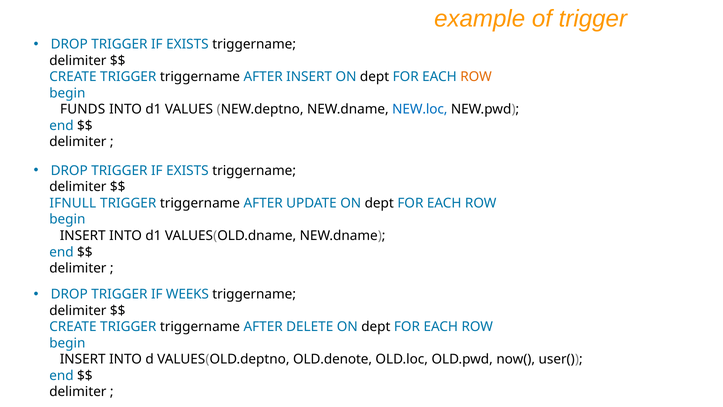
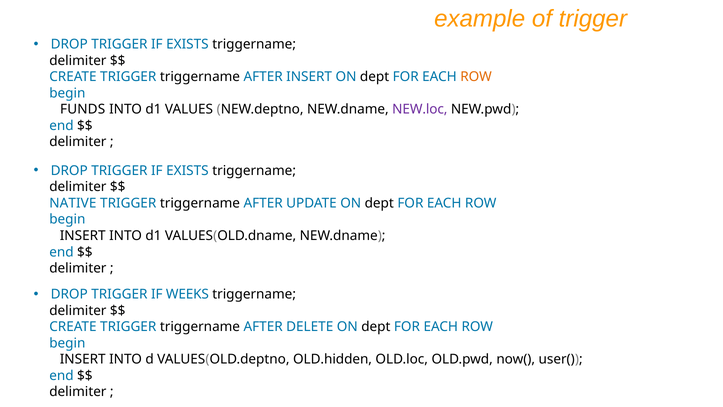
NEW.loc colour: blue -> purple (420, 109)
IFNULL: IFNULL -> NATIVE (73, 203)
OLD.denote: OLD.denote -> OLD.hidden (333, 359)
